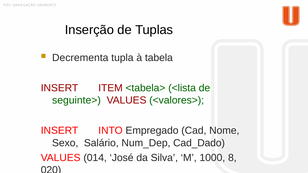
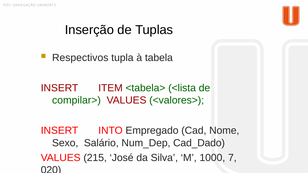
Decrementa: Decrementa -> Respectivos (80, 58)
seguinte>: seguinte> -> compilar> (76, 100)
014: 014 -> 215 (95, 158)
8: 8 -> 7 (232, 158)
